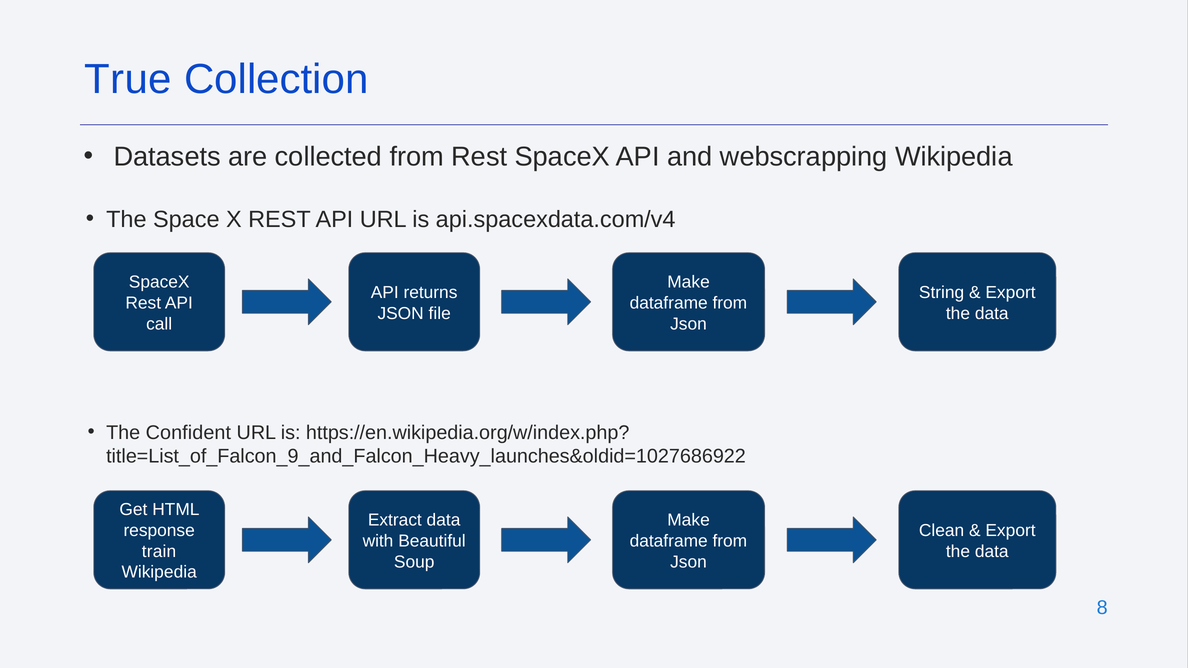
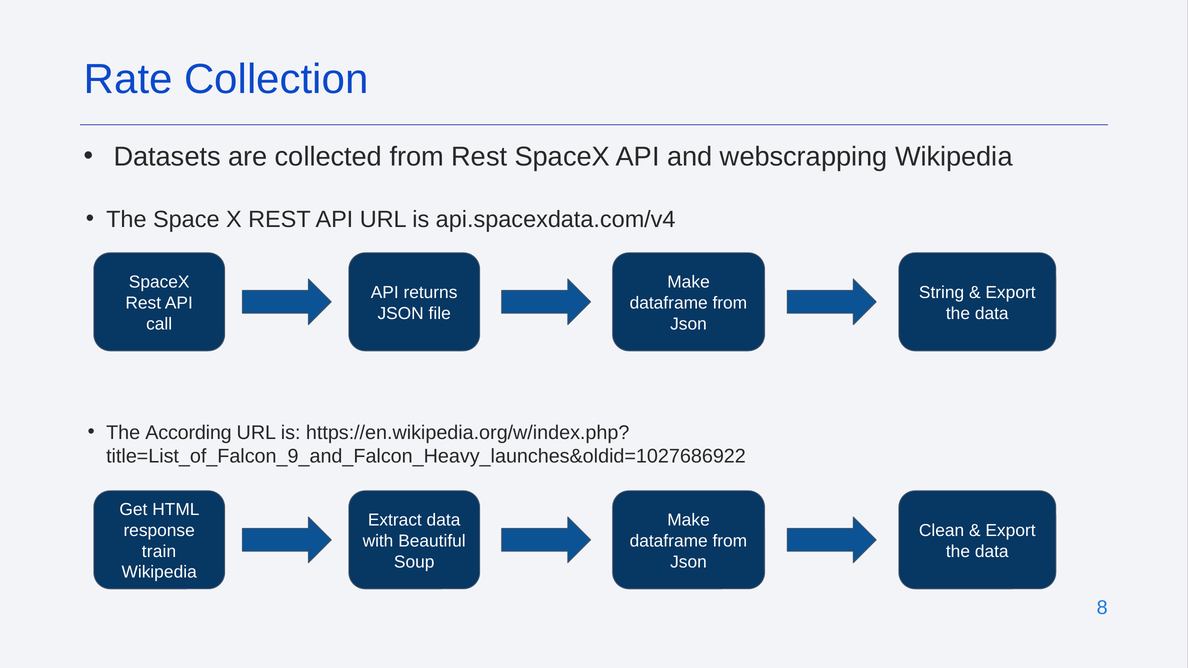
True: True -> Rate (128, 79)
Confident: Confident -> According (189, 433)
